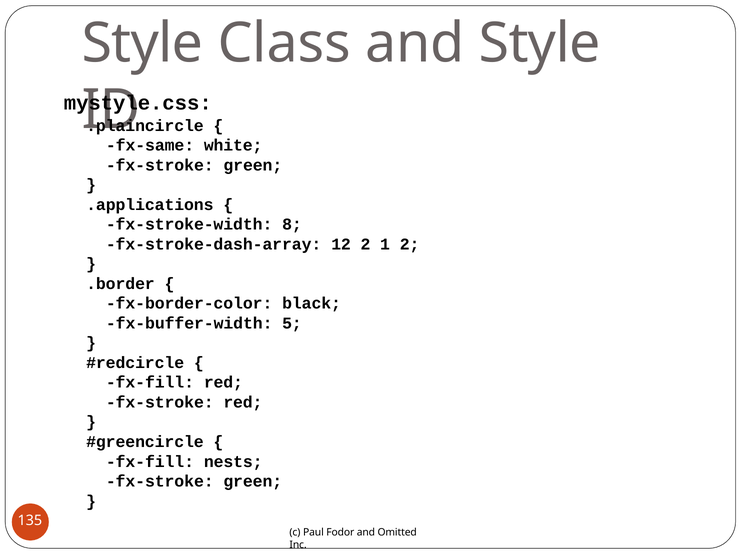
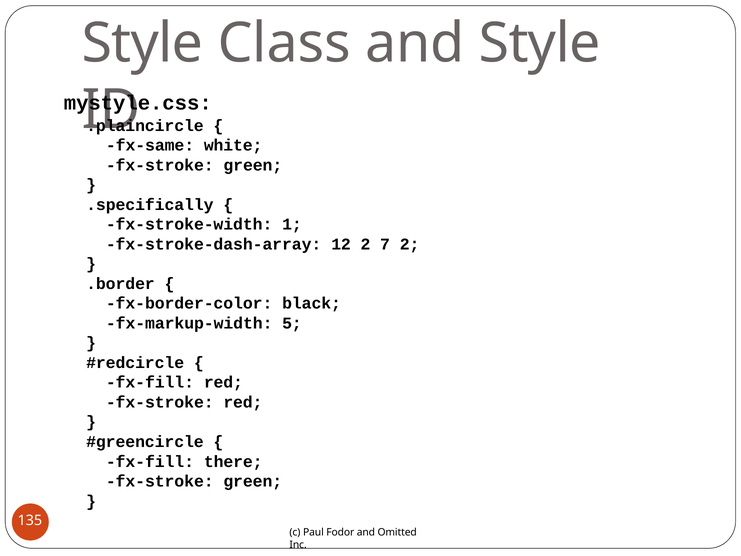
.applications: .applications -> .specifically (150, 205)
8: 8 -> 1 (292, 224)
1: 1 -> 7 (385, 244)
fx-buffer-width: fx-buffer-width -> fx-markup-width (189, 323)
nests: nests -> there (233, 461)
